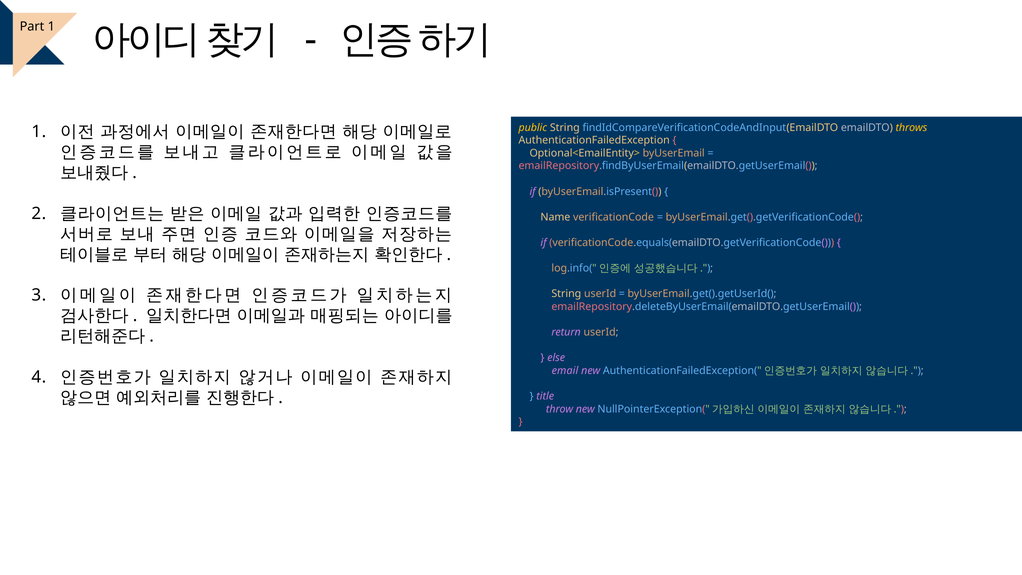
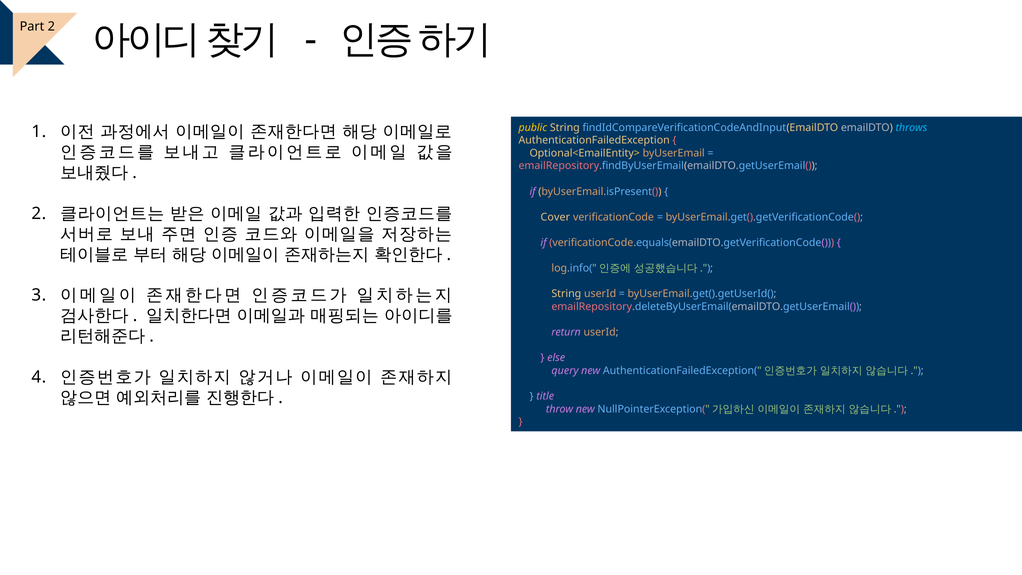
Part 1: 1 -> 2 (51, 26)
throws colour: yellow -> light blue (911, 128)
Name: Name -> Cover (555, 217)
email: email -> query (565, 371)
